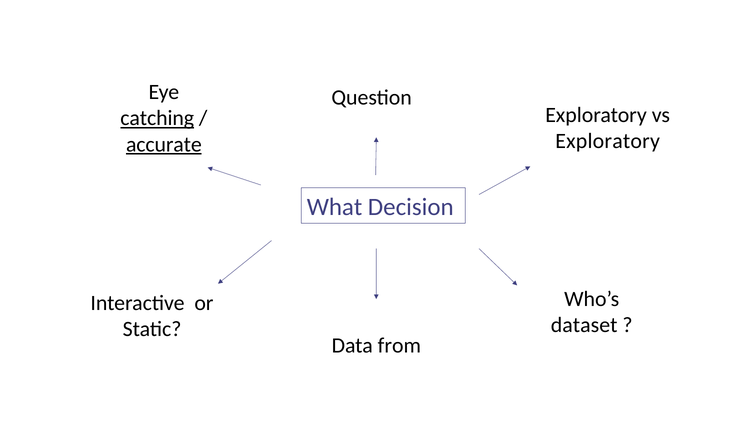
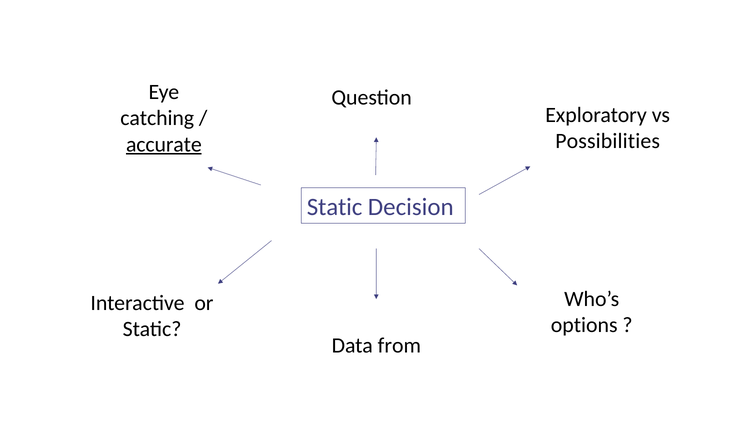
catching underline: present -> none (157, 118)
Exploratory: Exploratory -> Possibilities (608, 141)
What: What -> Static (335, 207)
dataset: dataset -> options (584, 326)
